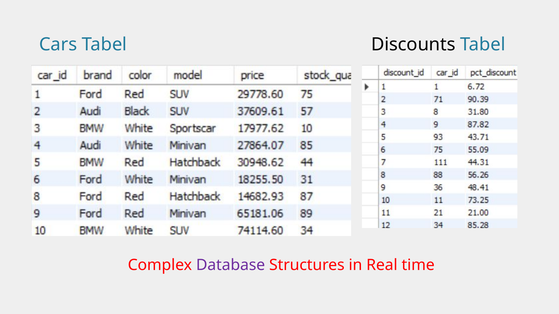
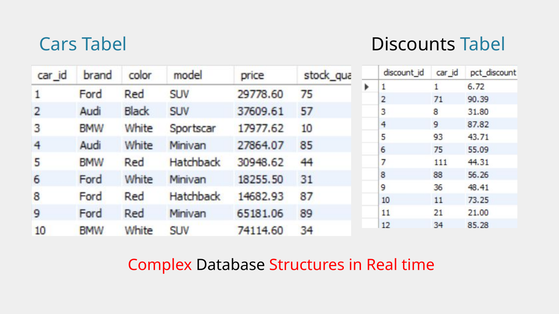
Database colour: purple -> black (231, 266)
